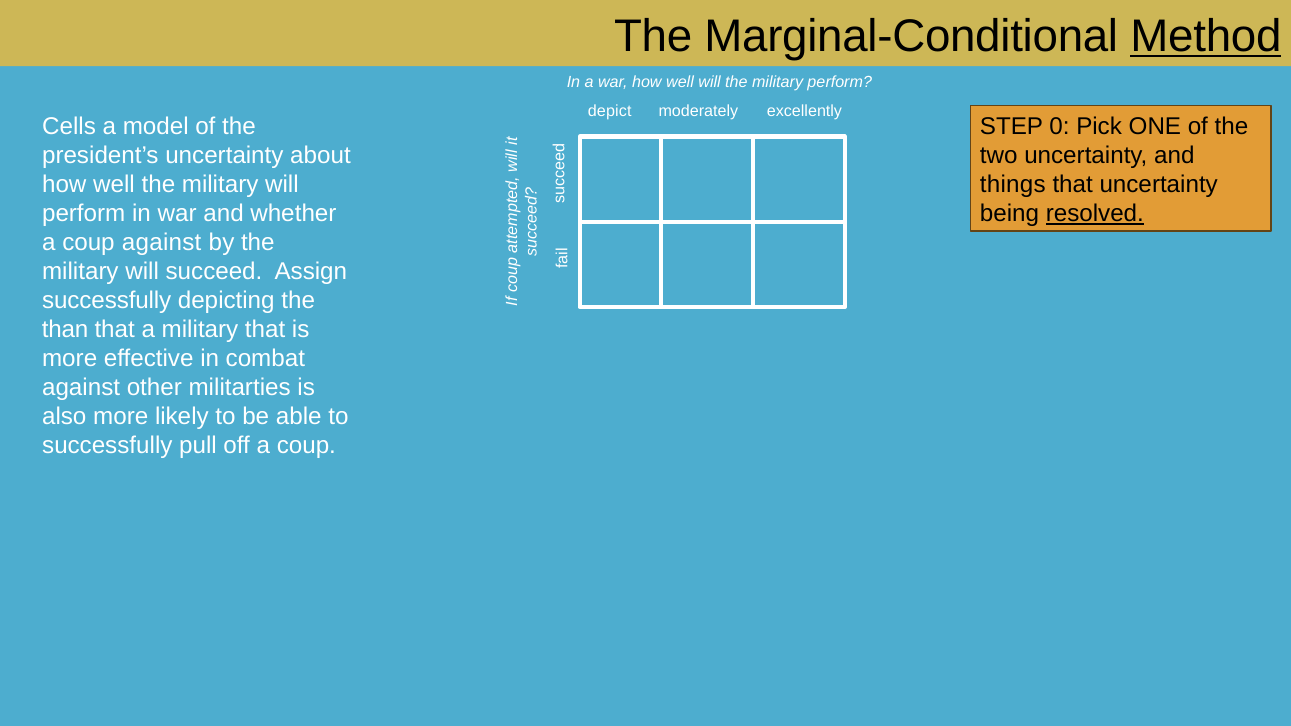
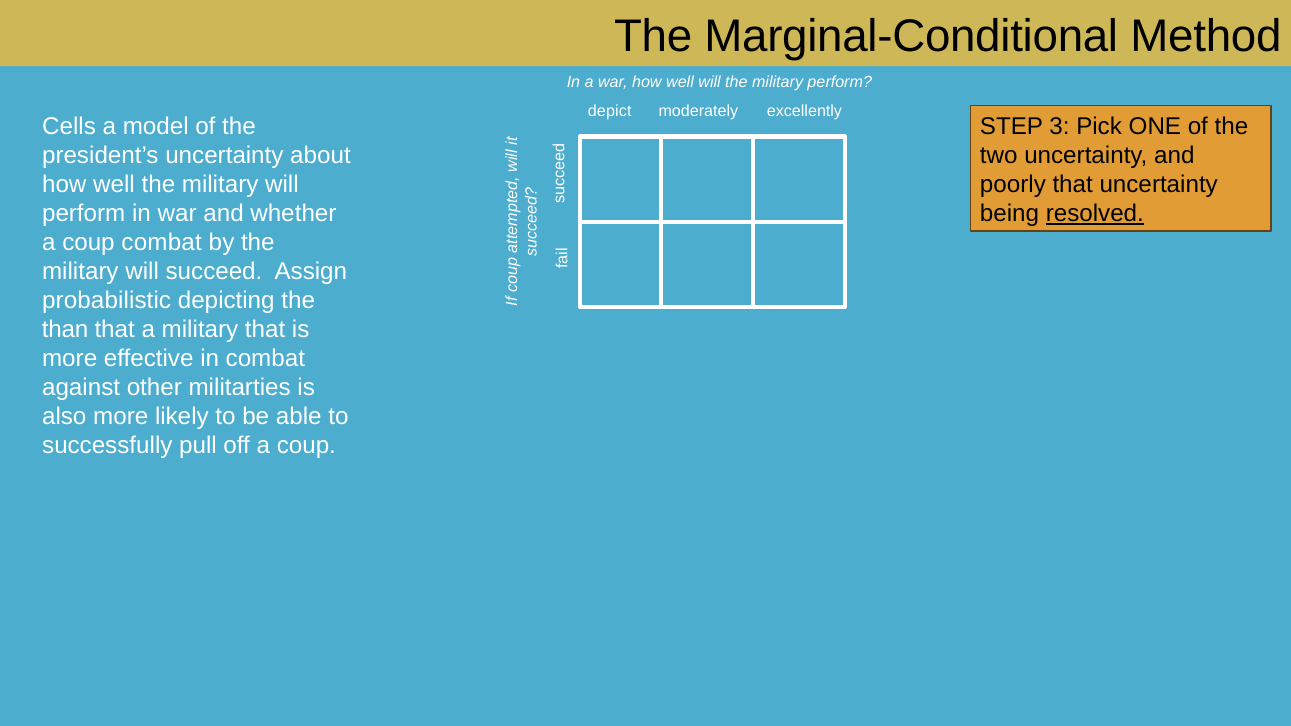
Method underline: present -> none (1206, 36)
0: 0 -> 3 (1059, 127)
things: things -> poorly (1013, 185)
coup against: against -> combat (162, 243)
successfully: successfully -> probabilistic (107, 301)
